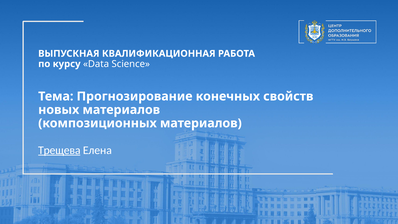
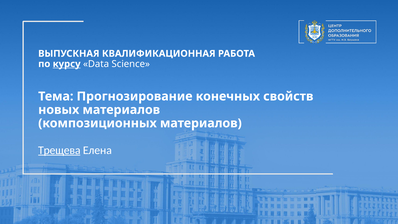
курсу underline: none -> present (67, 64)
